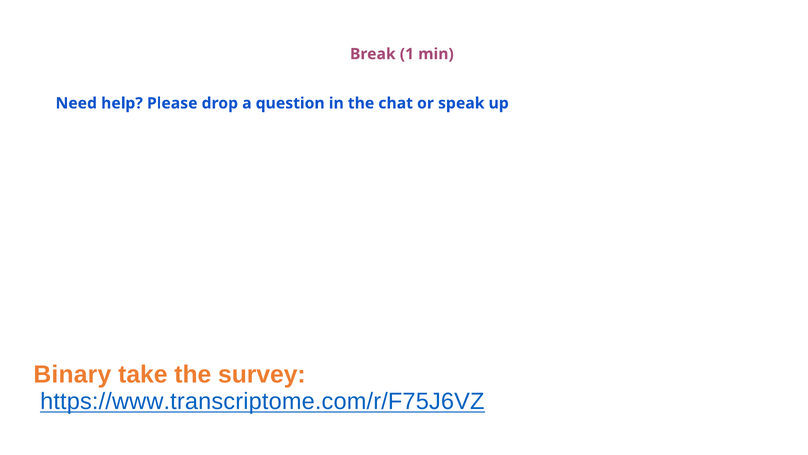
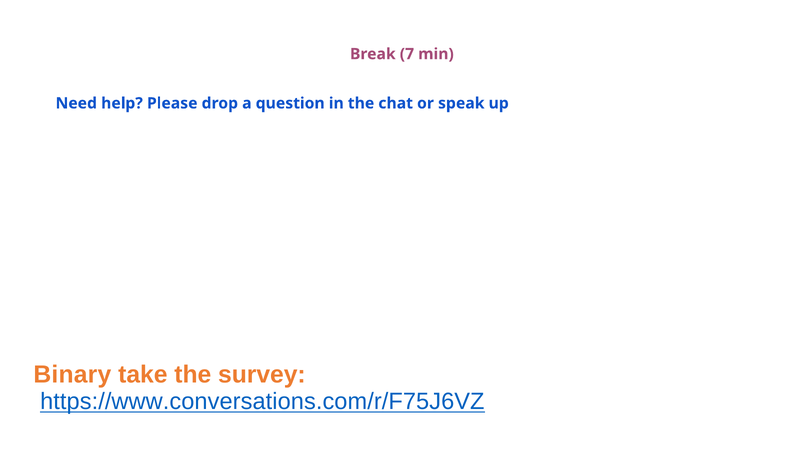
1: 1 -> 7 (407, 54)
https://www.transcriptome.com/r/F75J6VZ: https://www.transcriptome.com/r/F75J6VZ -> https://www.conversations.com/r/F75J6VZ (262, 401)
